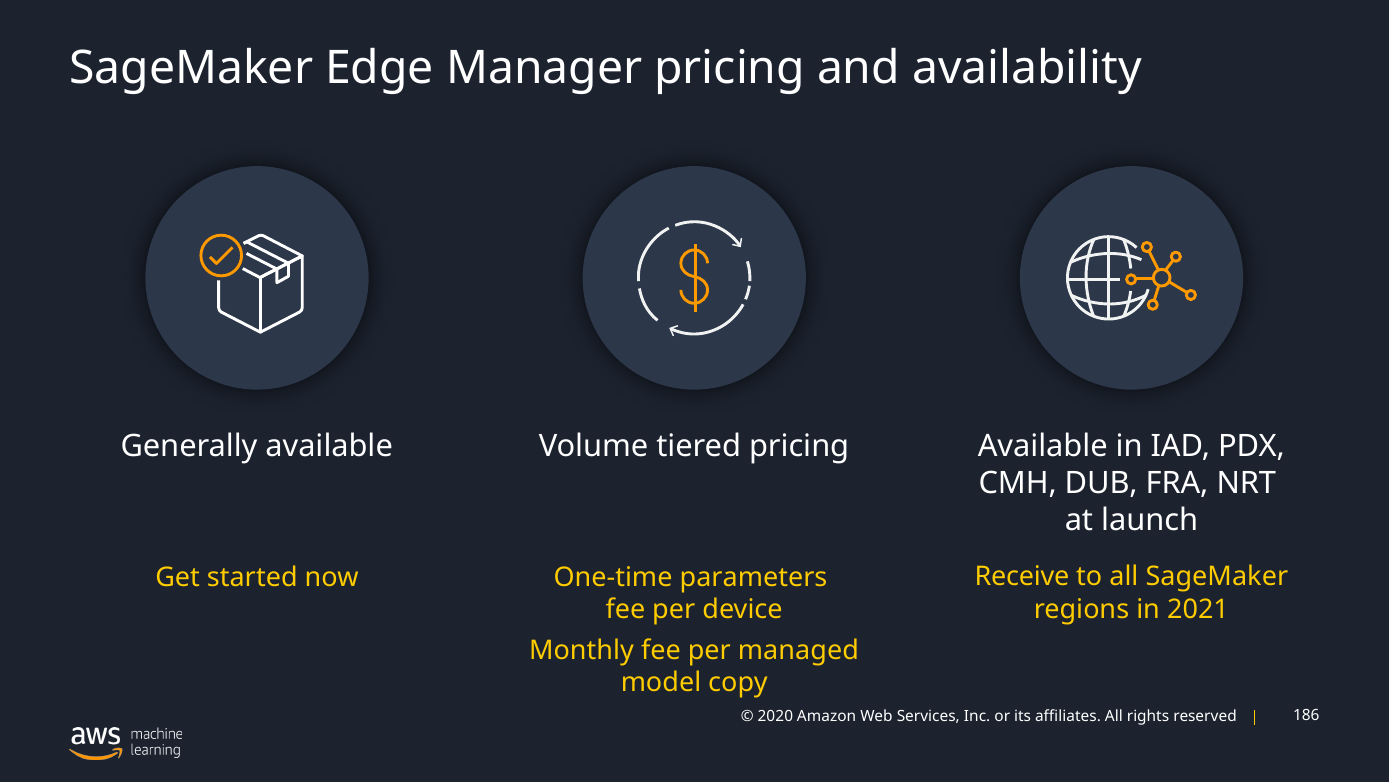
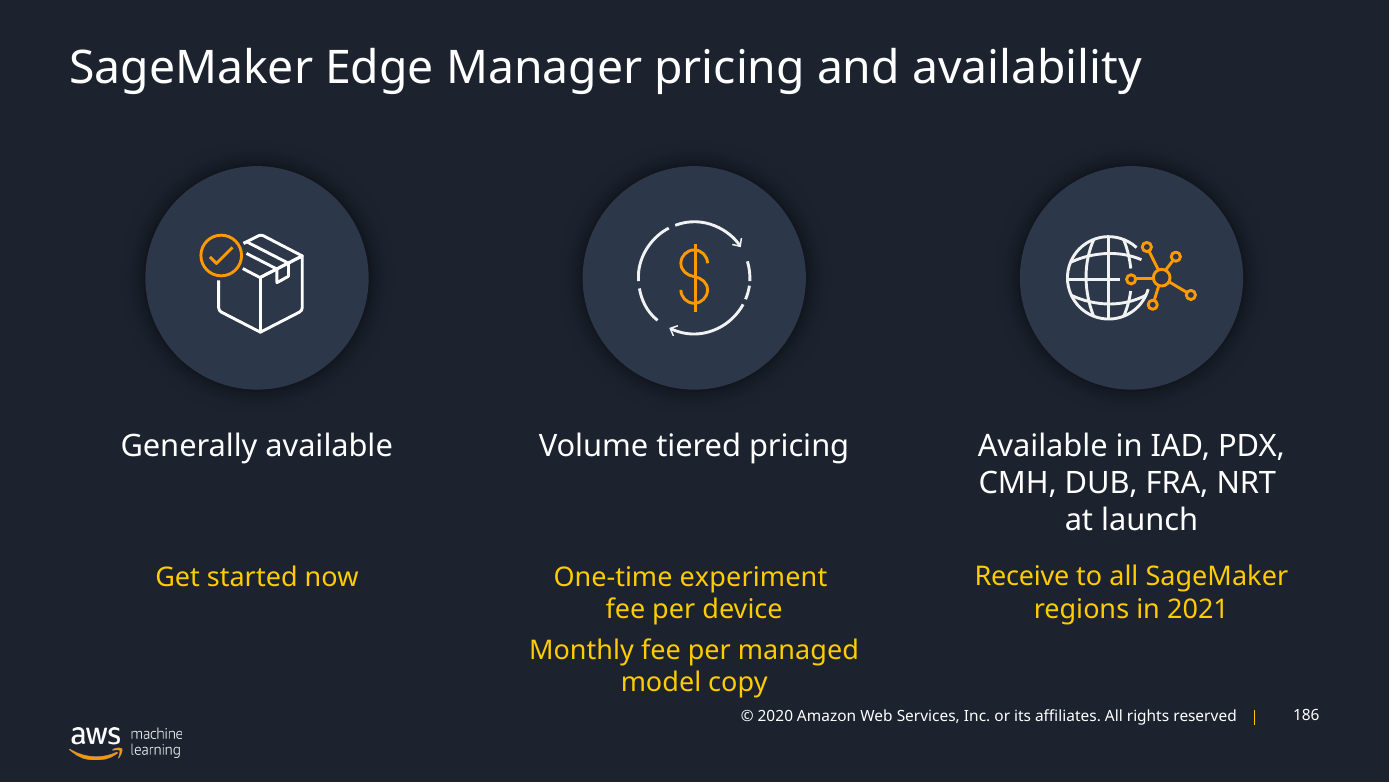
parameters: parameters -> experiment (753, 577)
